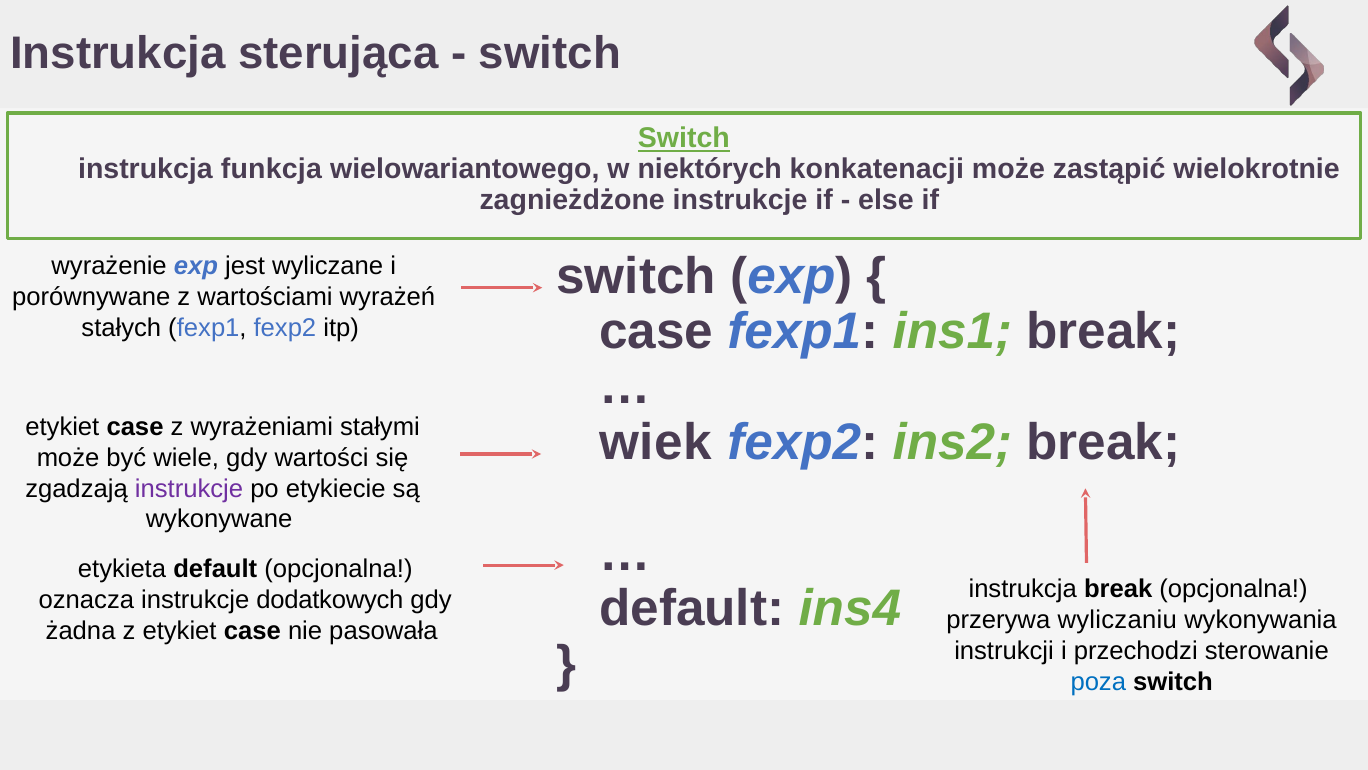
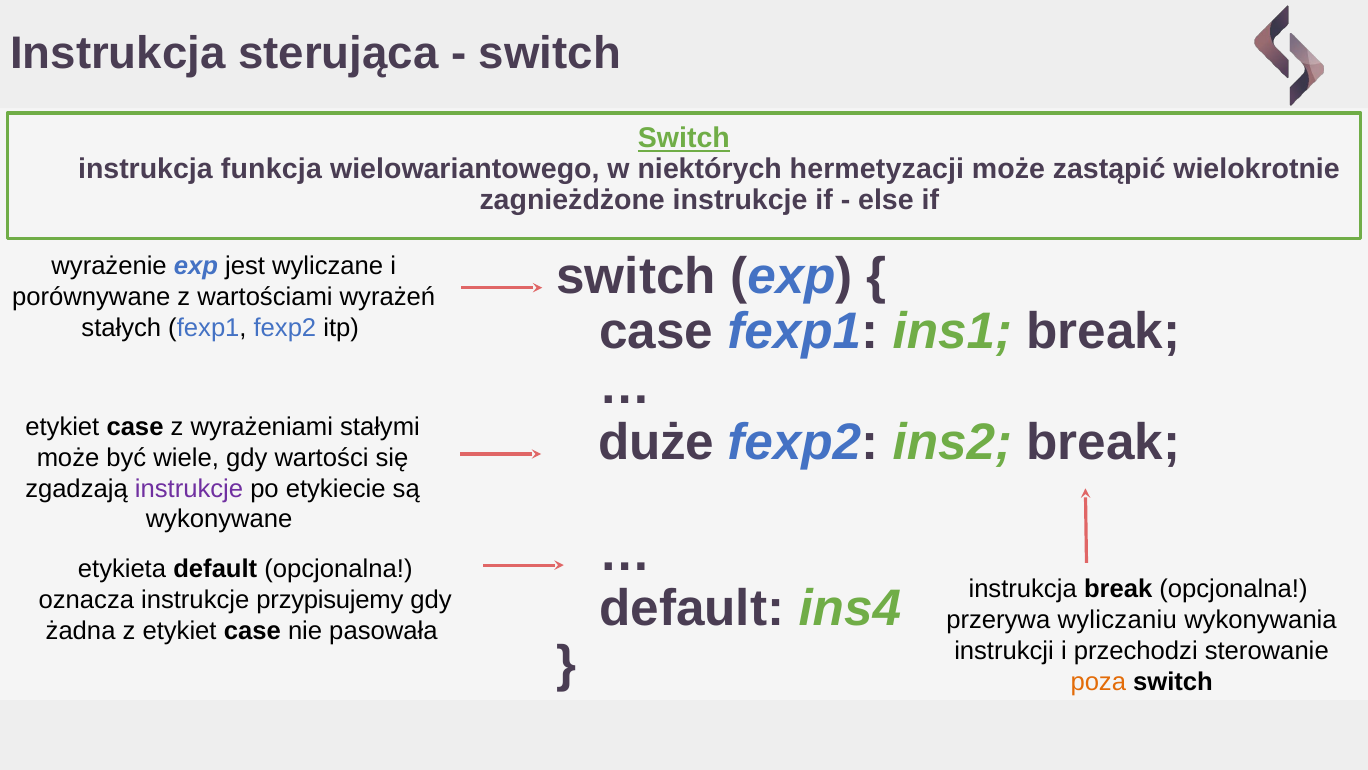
konkatenacji: konkatenacji -> hermetyzacji (877, 169)
wiek: wiek -> duże (656, 442)
dodatkowych: dodatkowych -> przypisujemy (330, 599)
poza colour: blue -> orange (1098, 681)
